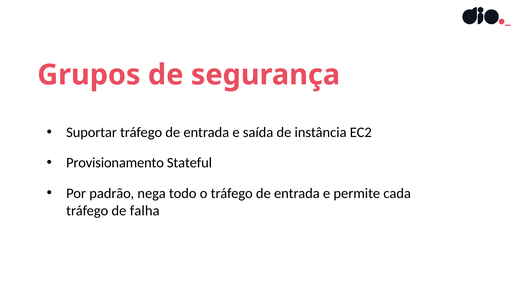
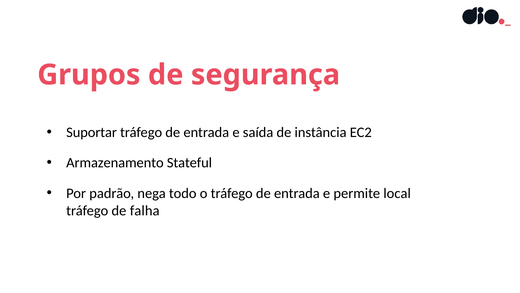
Provisionamento: Provisionamento -> Armazenamento (115, 163)
cada: cada -> local (397, 193)
